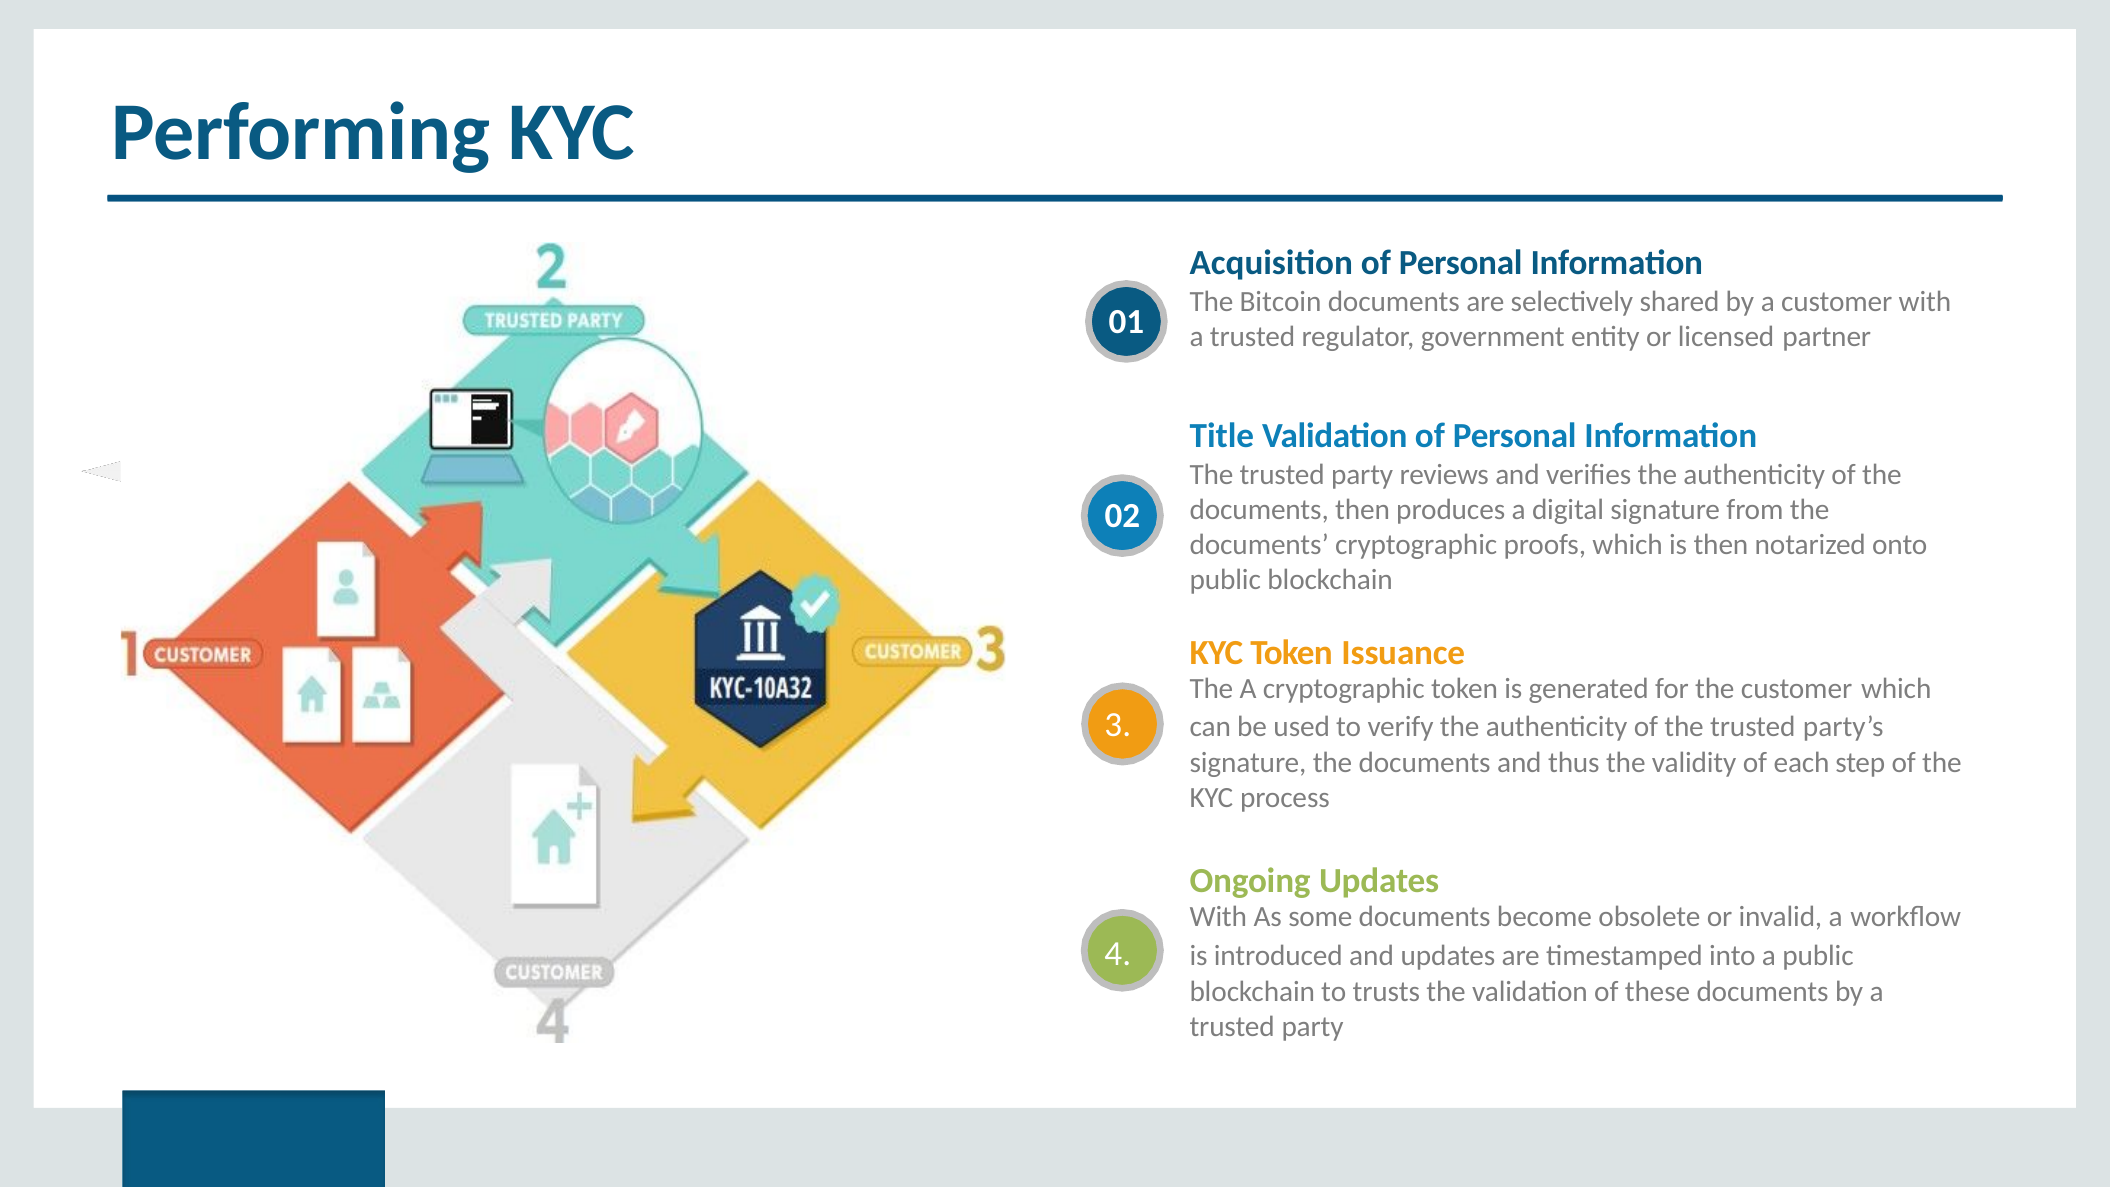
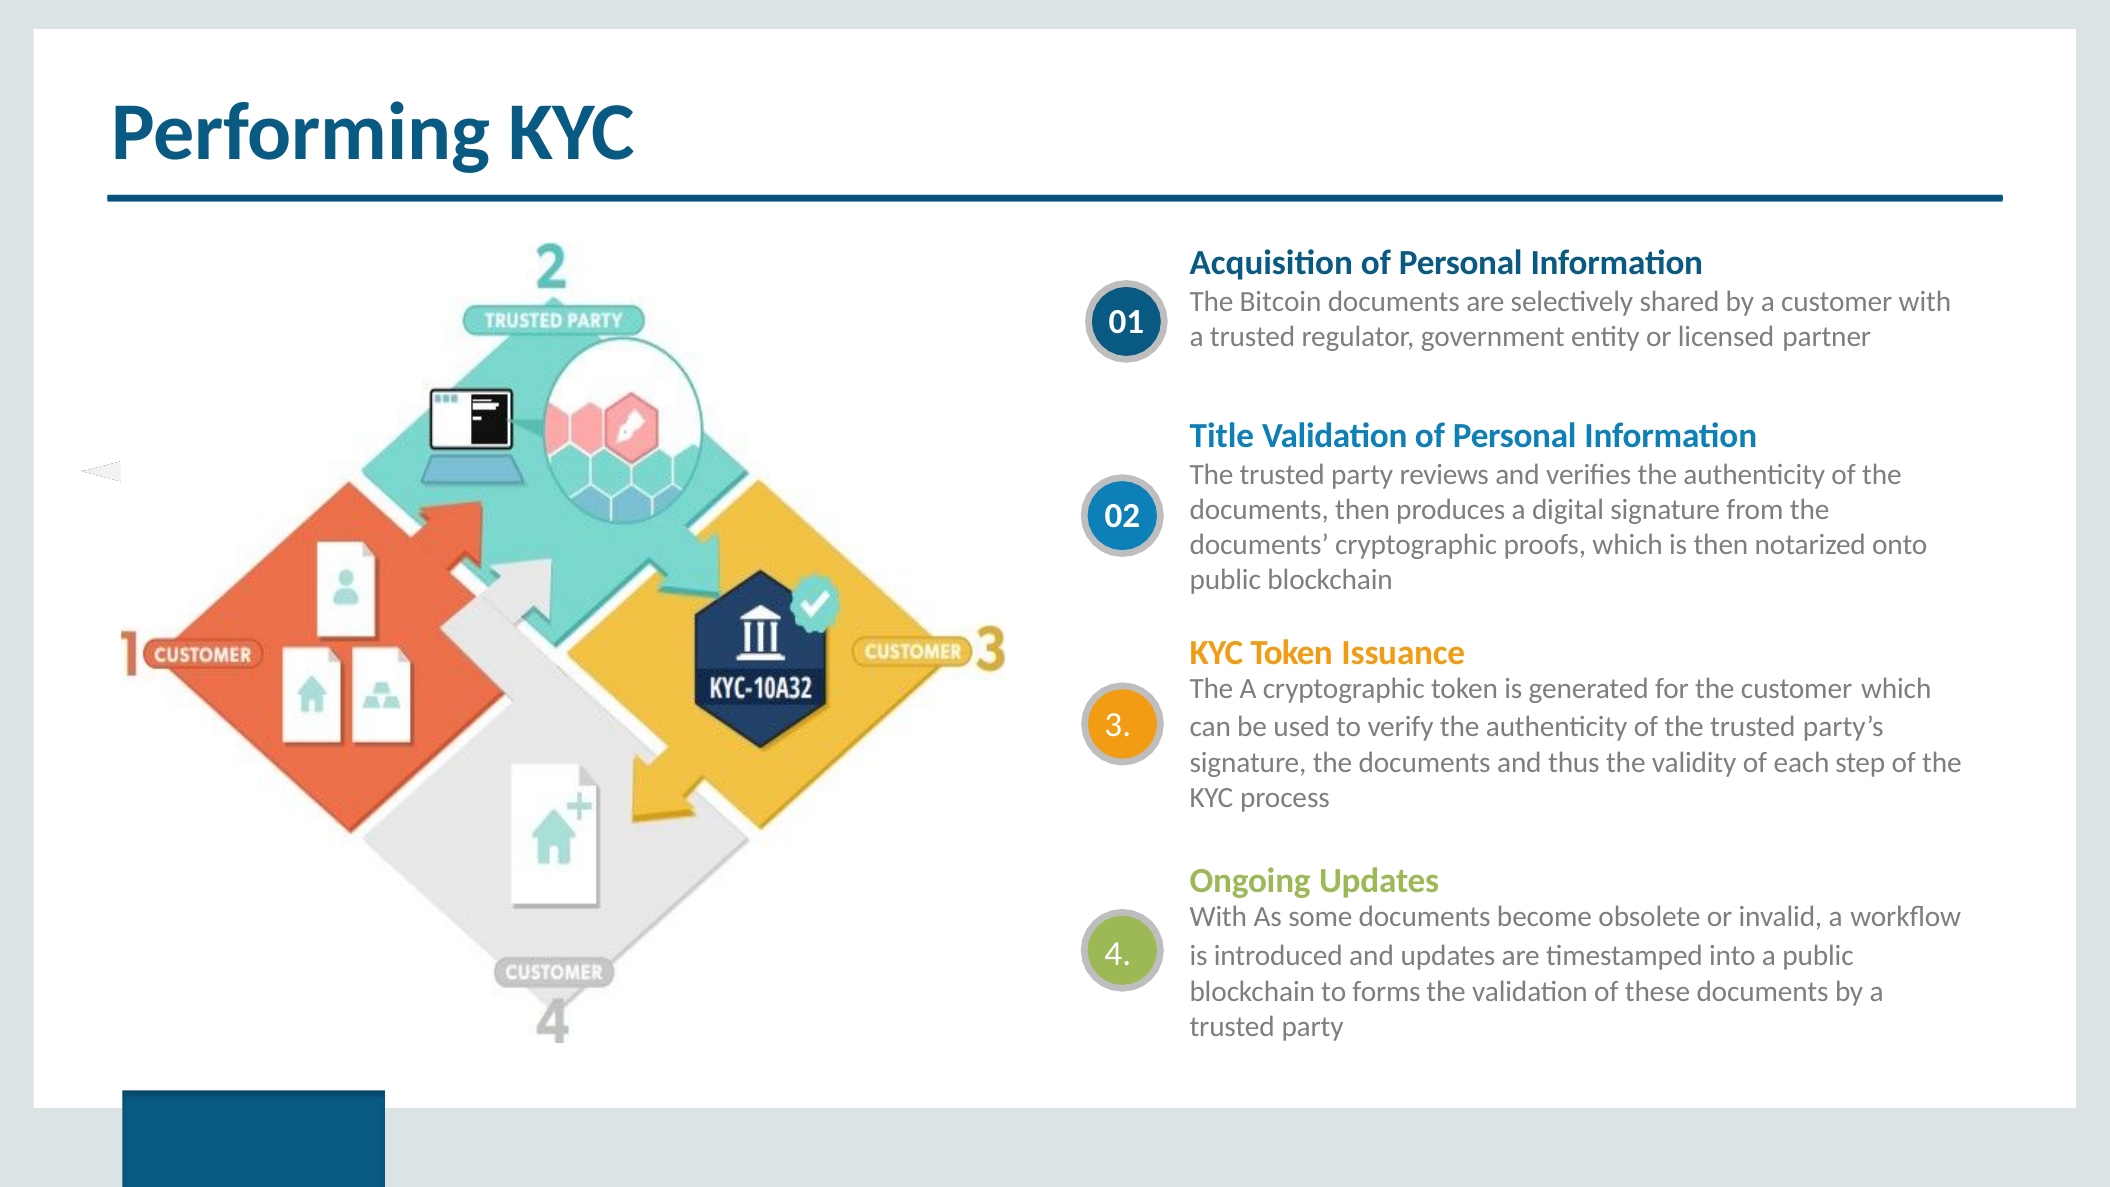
trusts: trusts -> forms (1386, 991)
